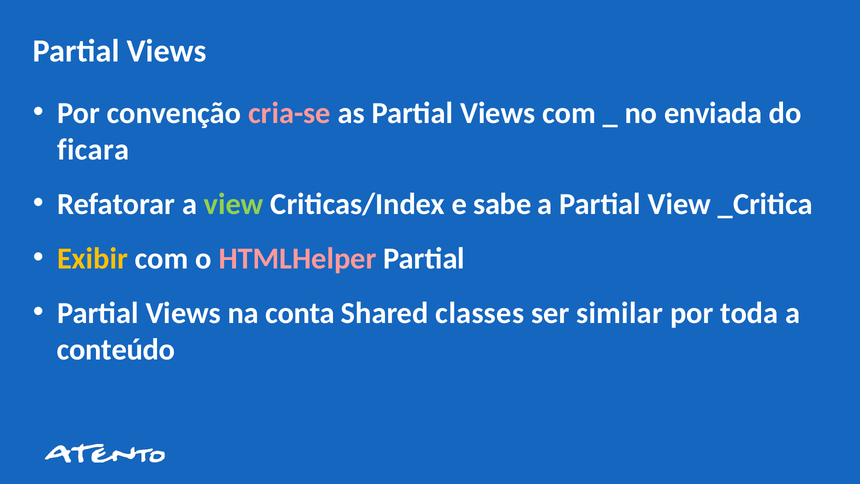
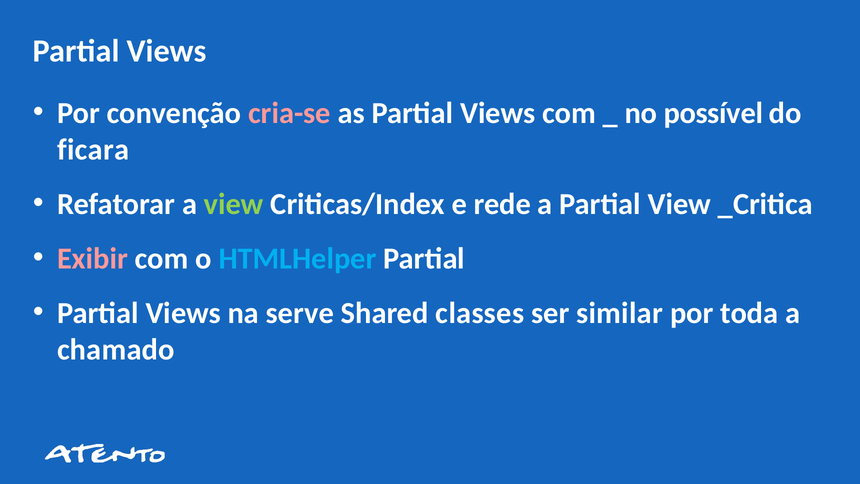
enviada: enviada -> possível (713, 113)
sabe: sabe -> rede (502, 204)
Exibir colour: yellow -> pink (92, 258)
HTMLHelper colour: pink -> light blue (297, 258)
conta: conta -> serve (300, 313)
conteúdo: conteúdo -> chamado (116, 349)
